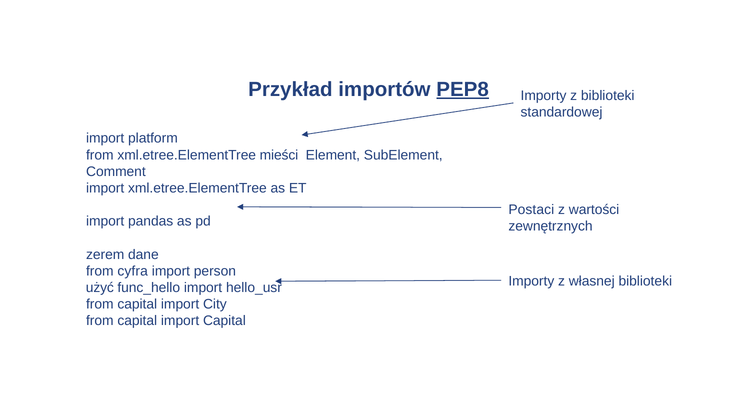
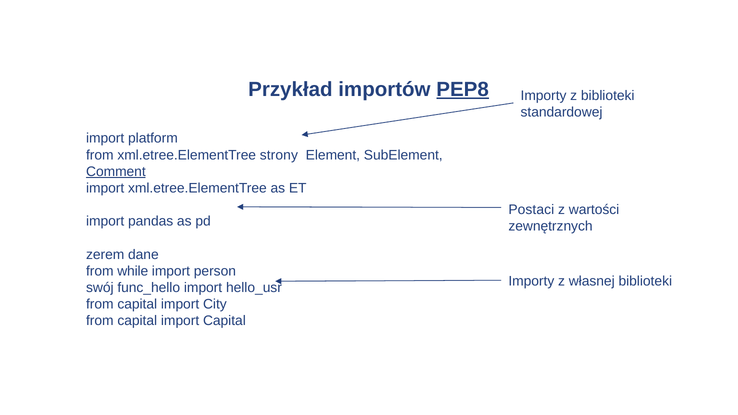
mieści: mieści -> strony (279, 155)
Comment underline: none -> present (116, 172)
cyfra: cyfra -> while (133, 271)
użyć: użyć -> swój (100, 288)
